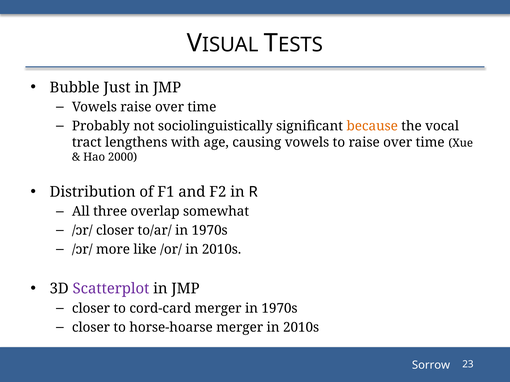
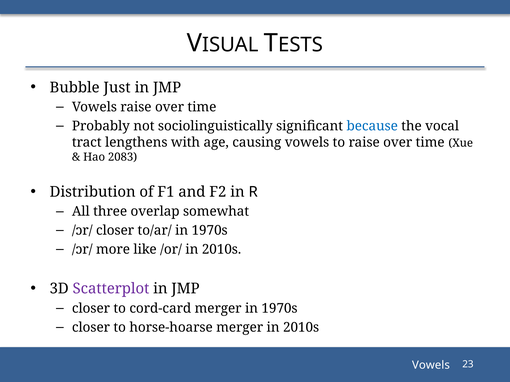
because colour: orange -> blue (372, 126)
2000: 2000 -> 2083 (123, 157)
Sorrow: Sorrow -> Vowels (431, 365)
